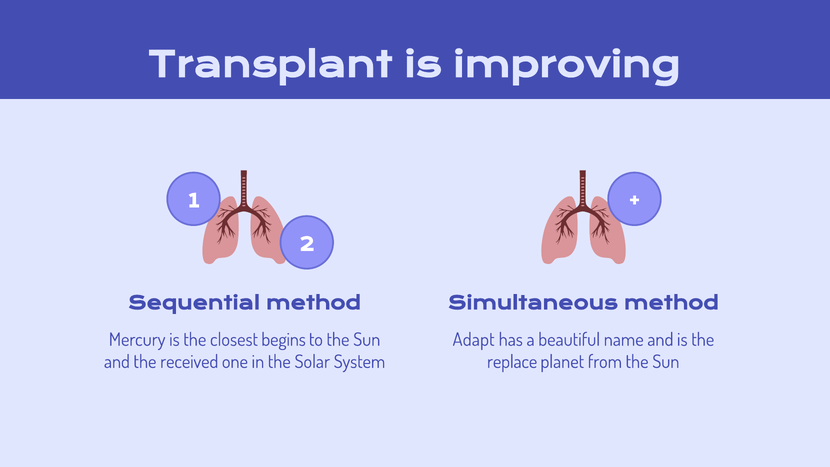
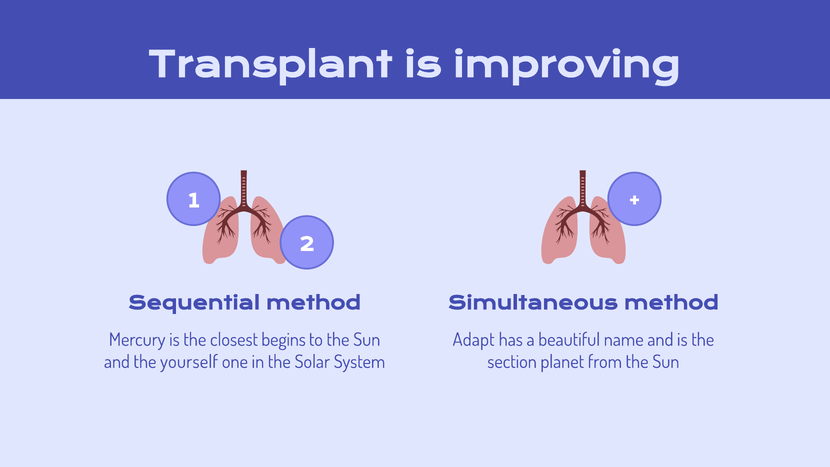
received: received -> yourself (189, 362)
replace: replace -> section (512, 362)
